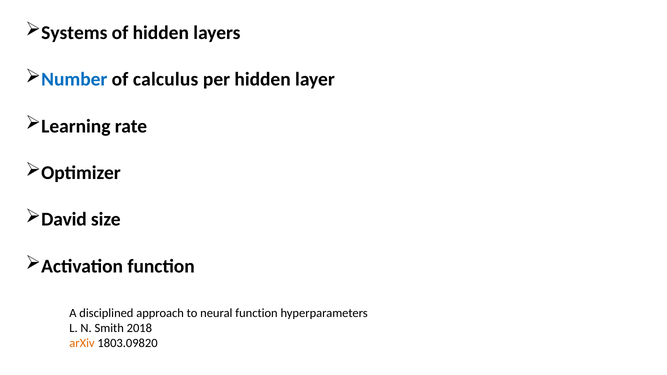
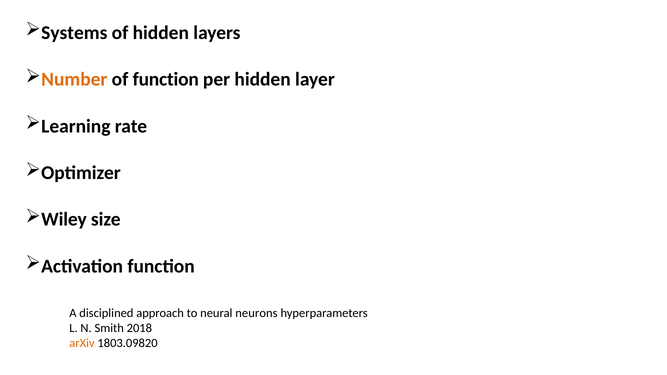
Number colour: blue -> orange (74, 79)
of calculus: calculus -> function (166, 79)
David: David -> Wiley (64, 220)
neural function: function -> neurons (256, 313)
